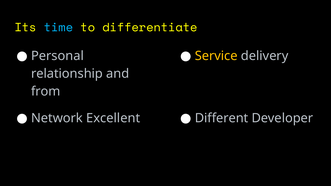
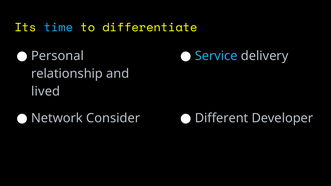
Service colour: yellow -> light blue (216, 56)
from: from -> lived (46, 91)
Excellent: Excellent -> Consider (113, 118)
